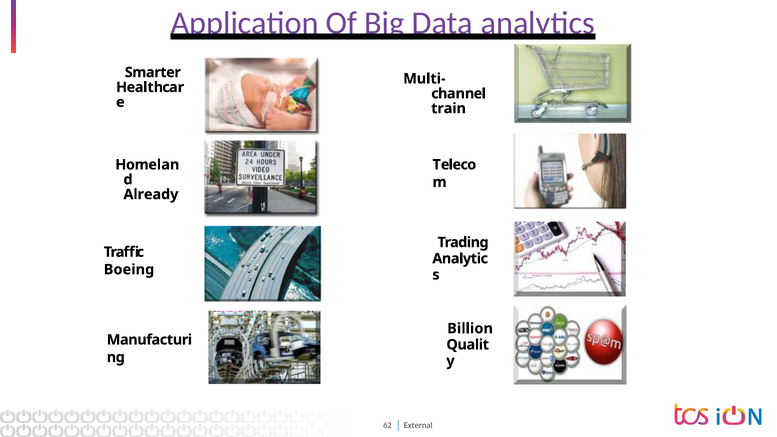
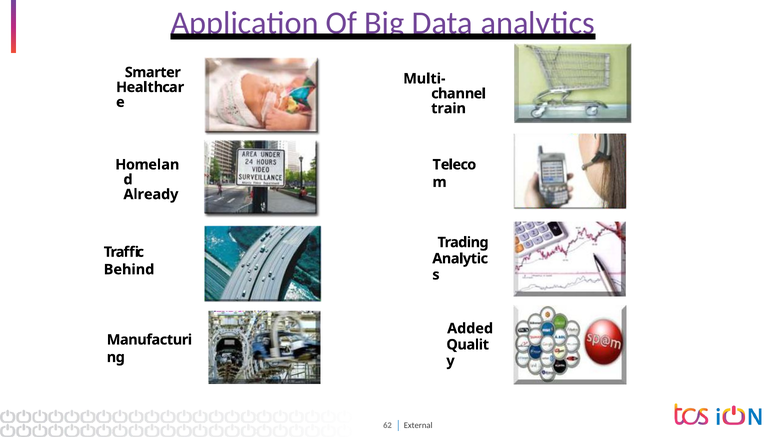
Boeing: Boeing -> Behind (129, 270)
Billion: Billion -> Added (470, 329)
